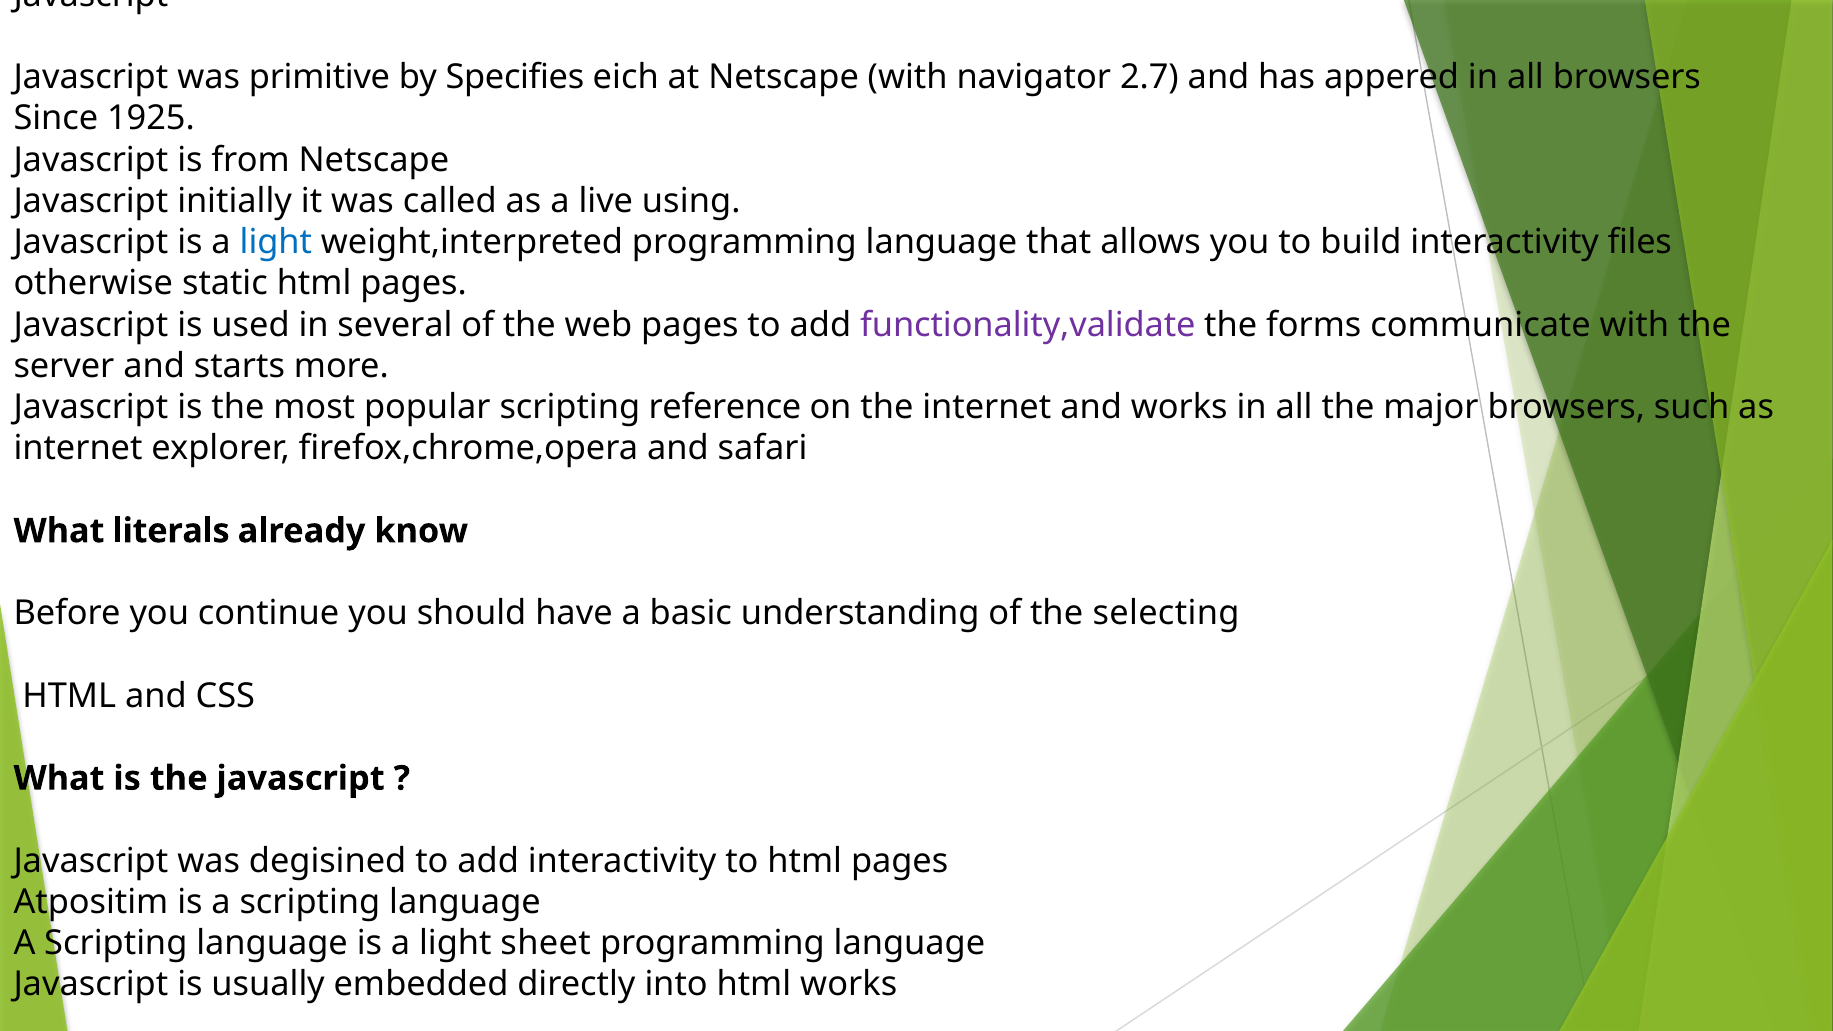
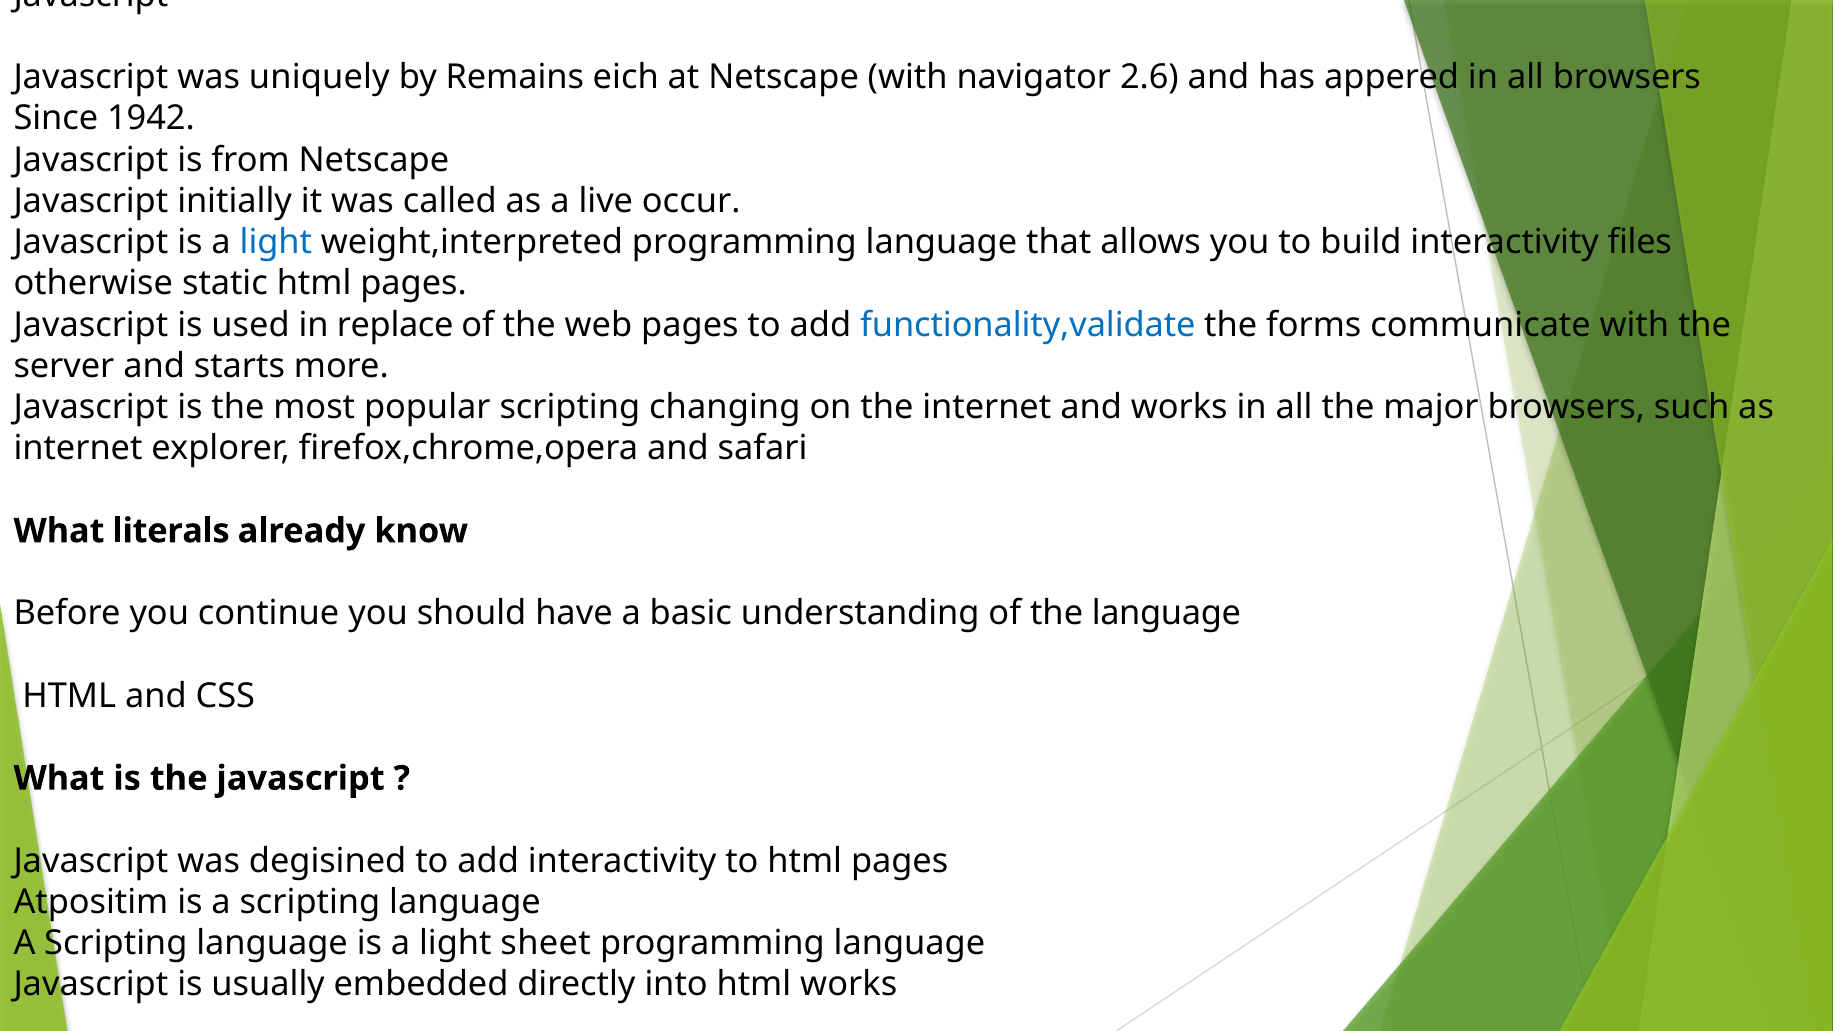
primitive: primitive -> uniquely (319, 77)
Specifies: Specifies -> Remains (515, 77)
2.7: 2.7 -> 2.6 (1149, 77)
1925: 1925 -> 1942 (151, 119)
using: using -> occur (691, 201)
several: several -> replace (395, 325)
functionality,validate colour: purple -> blue (1028, 325)
reference: reference -> changing (725, 407)
the selecting: selecting -> language (1166, 613)
